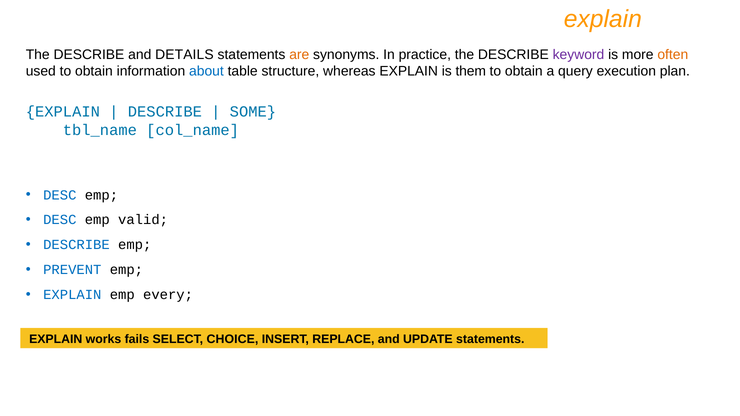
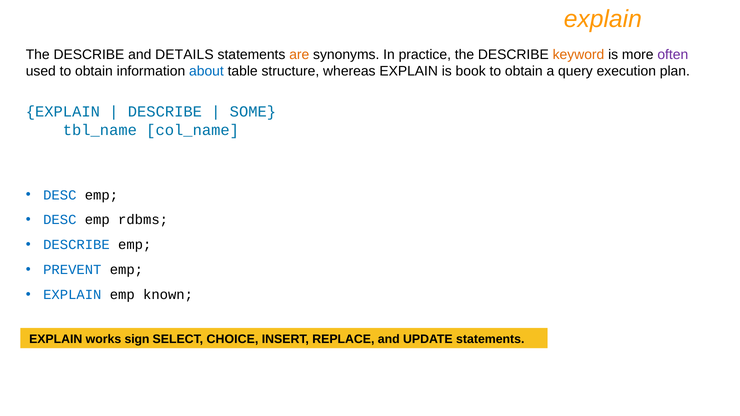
keyword colour: purple -> orange (578, 55)
often colour: orange -> purple (673, 55)
them: them -> book (471, 71)
valid: valid -> rdbms (143, 220)
every: every -> known (168, 295)
fails: fails -> sign (137, 339)
